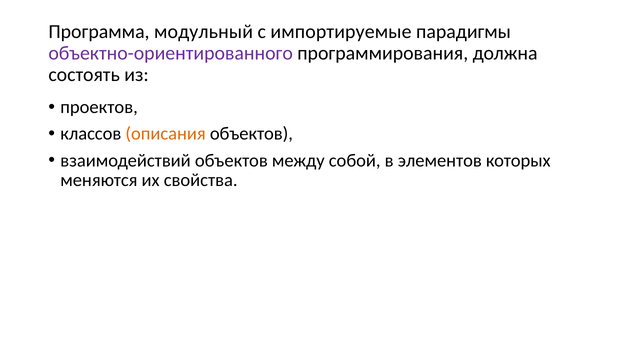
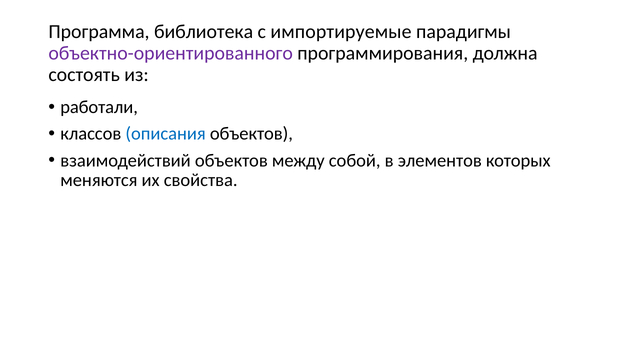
модульный: модульный -> библиотека (204, 32)
проектов: проектов -> работали (99, 107)
описания colour: orange -> blue (166, 134)
